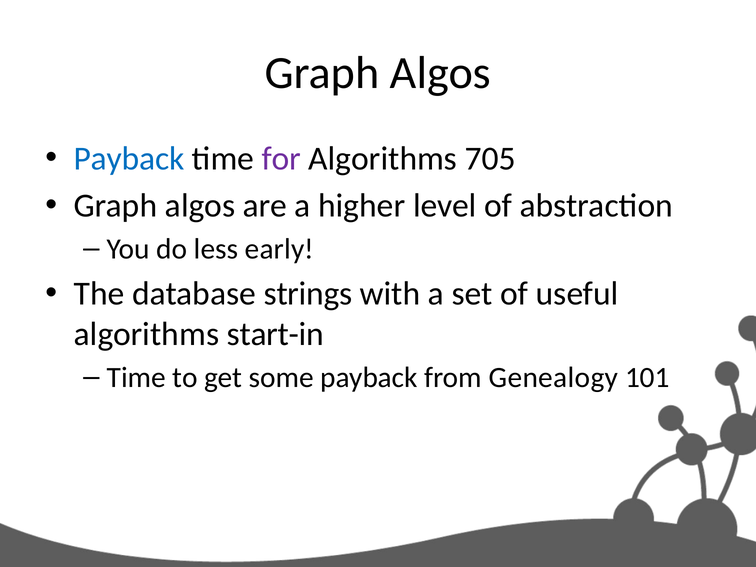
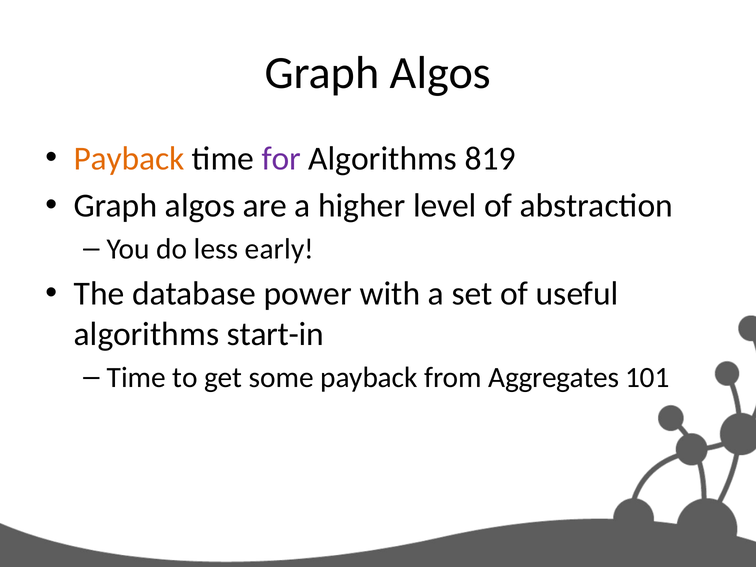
Payback colour: blue -> orange (129, 159)
705: 705 -> 819 (490, 159)
strings: strings -> power (308, 294)
Genealogy: Genealogy -> Aggregates (554, 378)
